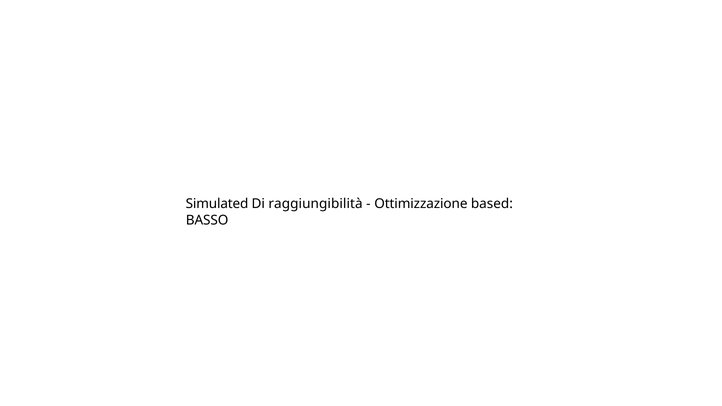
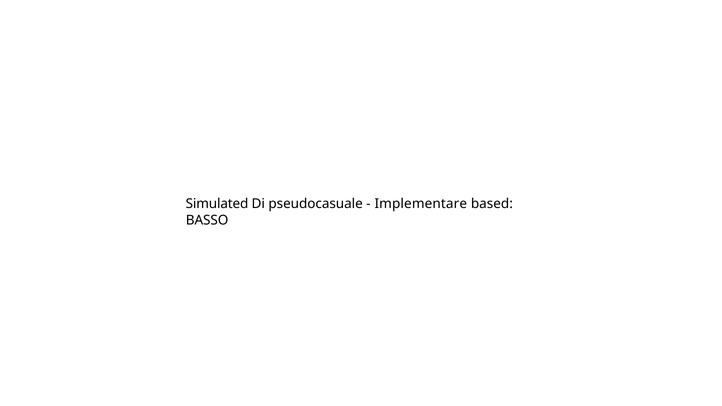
raggiungibilità: raggiungibilità -> pseudocasuale (316, 204)
Ottimizzazione: Ottimizzazione -> Implementare (421, 204)
